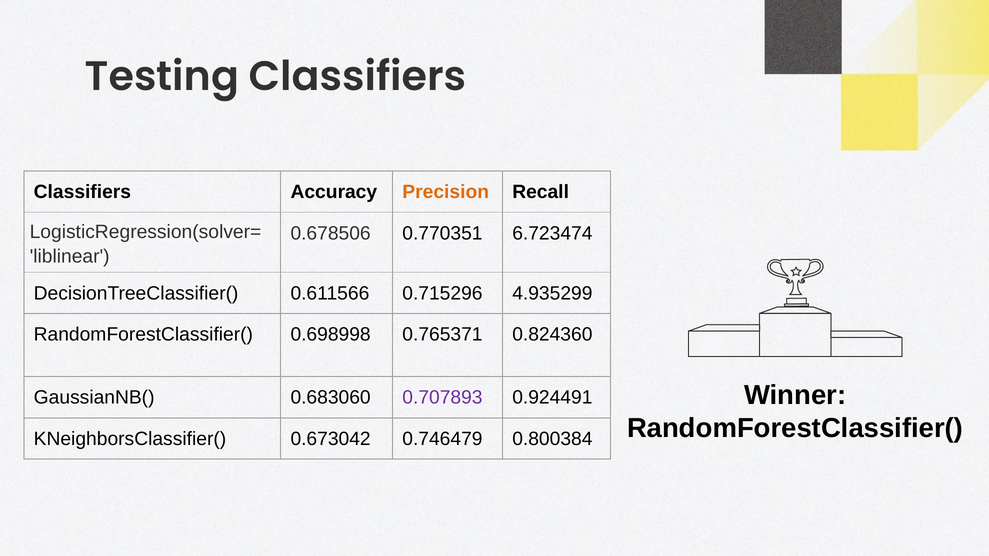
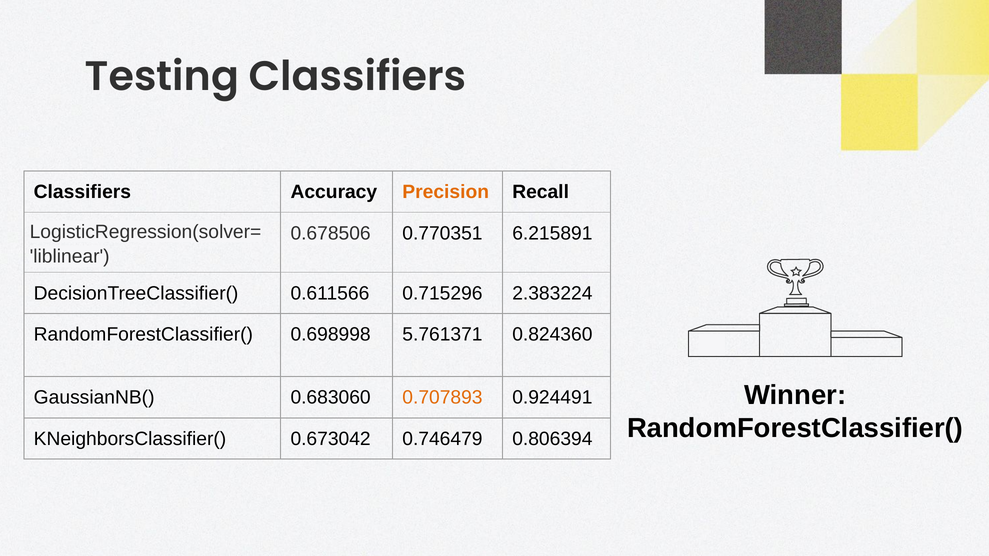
6.723474: 6.723474 -> 6.215891 (552, 233)
4.935299: 4.935299 -> 2.383224 (552, 293)
0.765371: 0.765371 -> 5.761371 (442, 335)
0.707893 colour: purple -> orange (442, 398)
0.800384: 0.800384 -> 0.806394 (552, 439)
